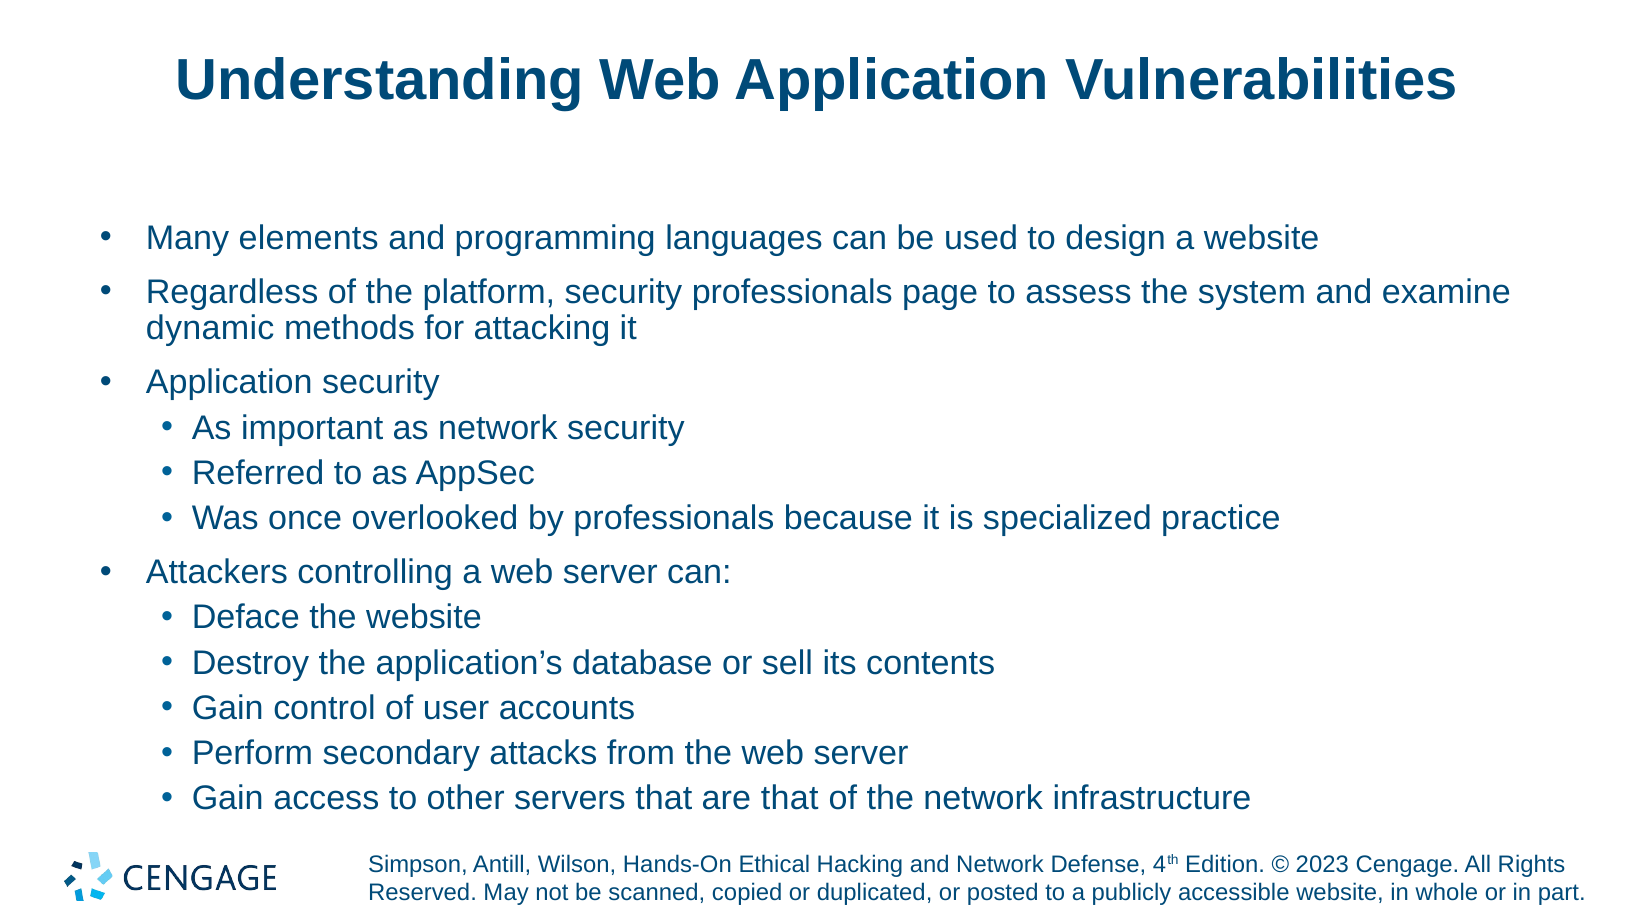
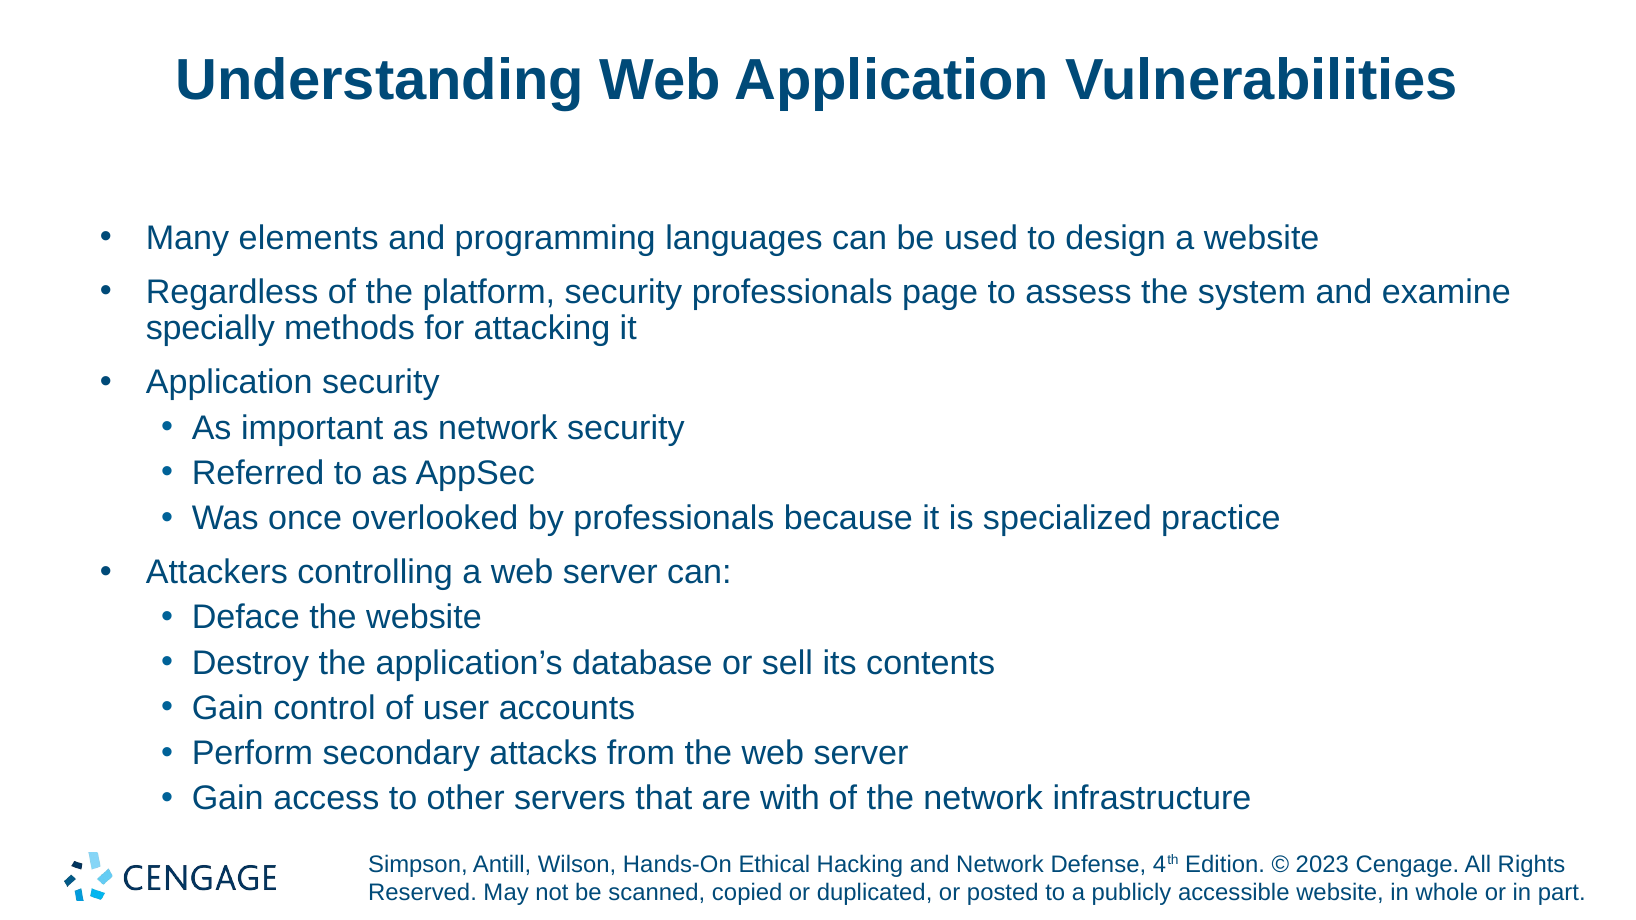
dynamic: dynamic -> specially (210, 329)
are that: that -> with (790, 799)
